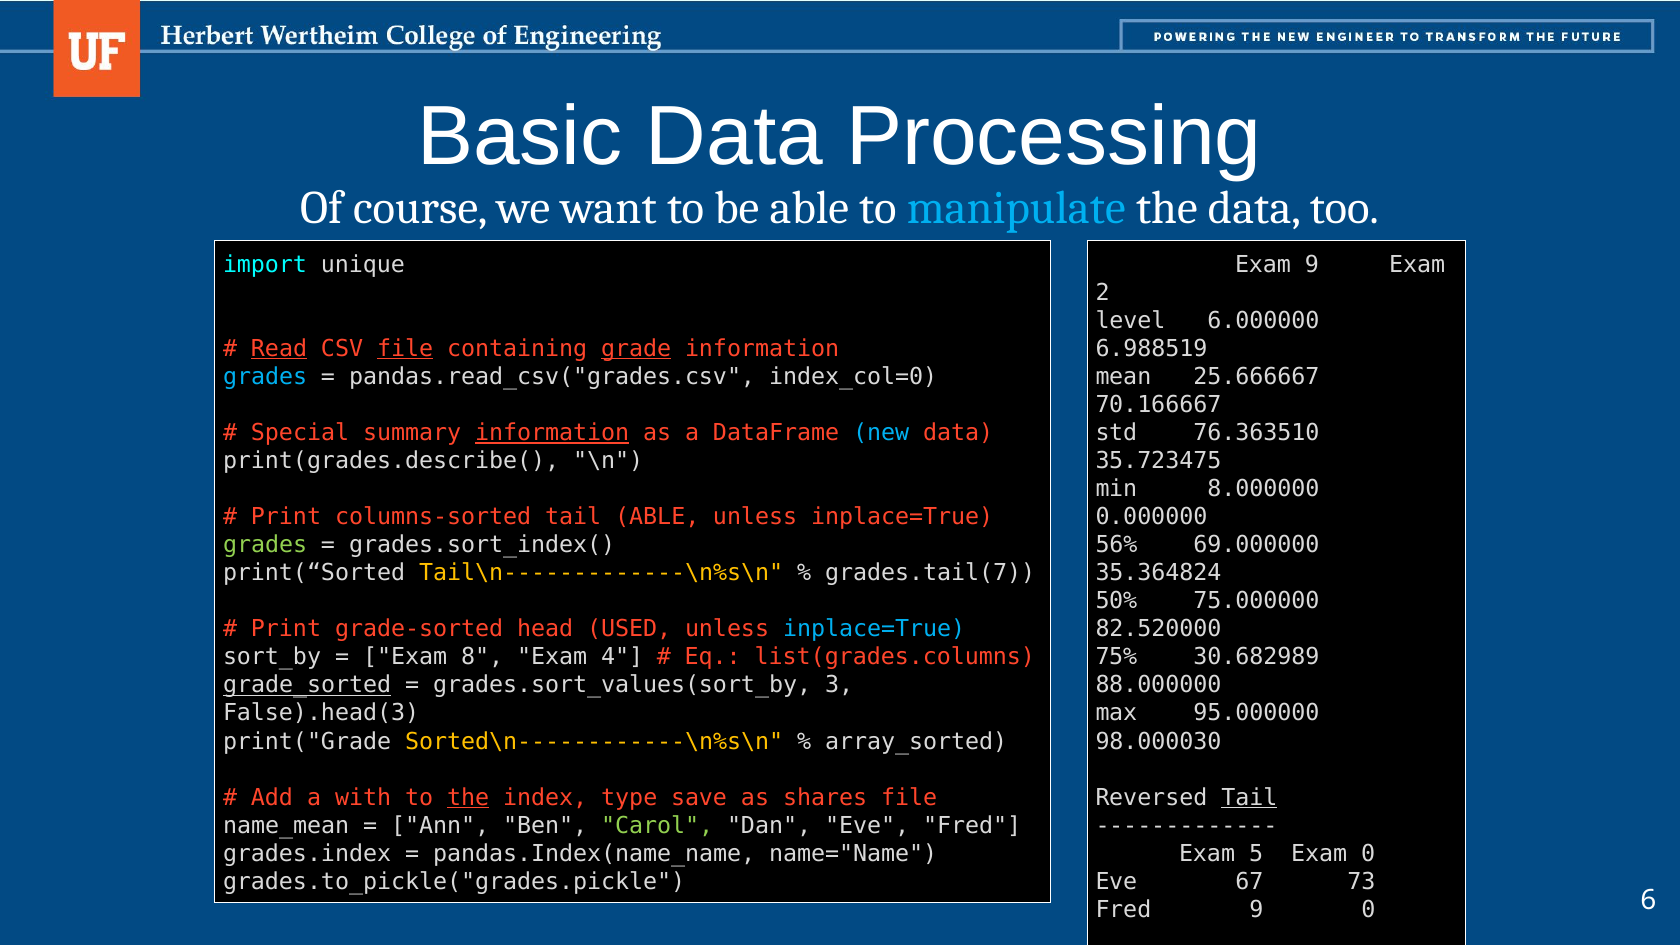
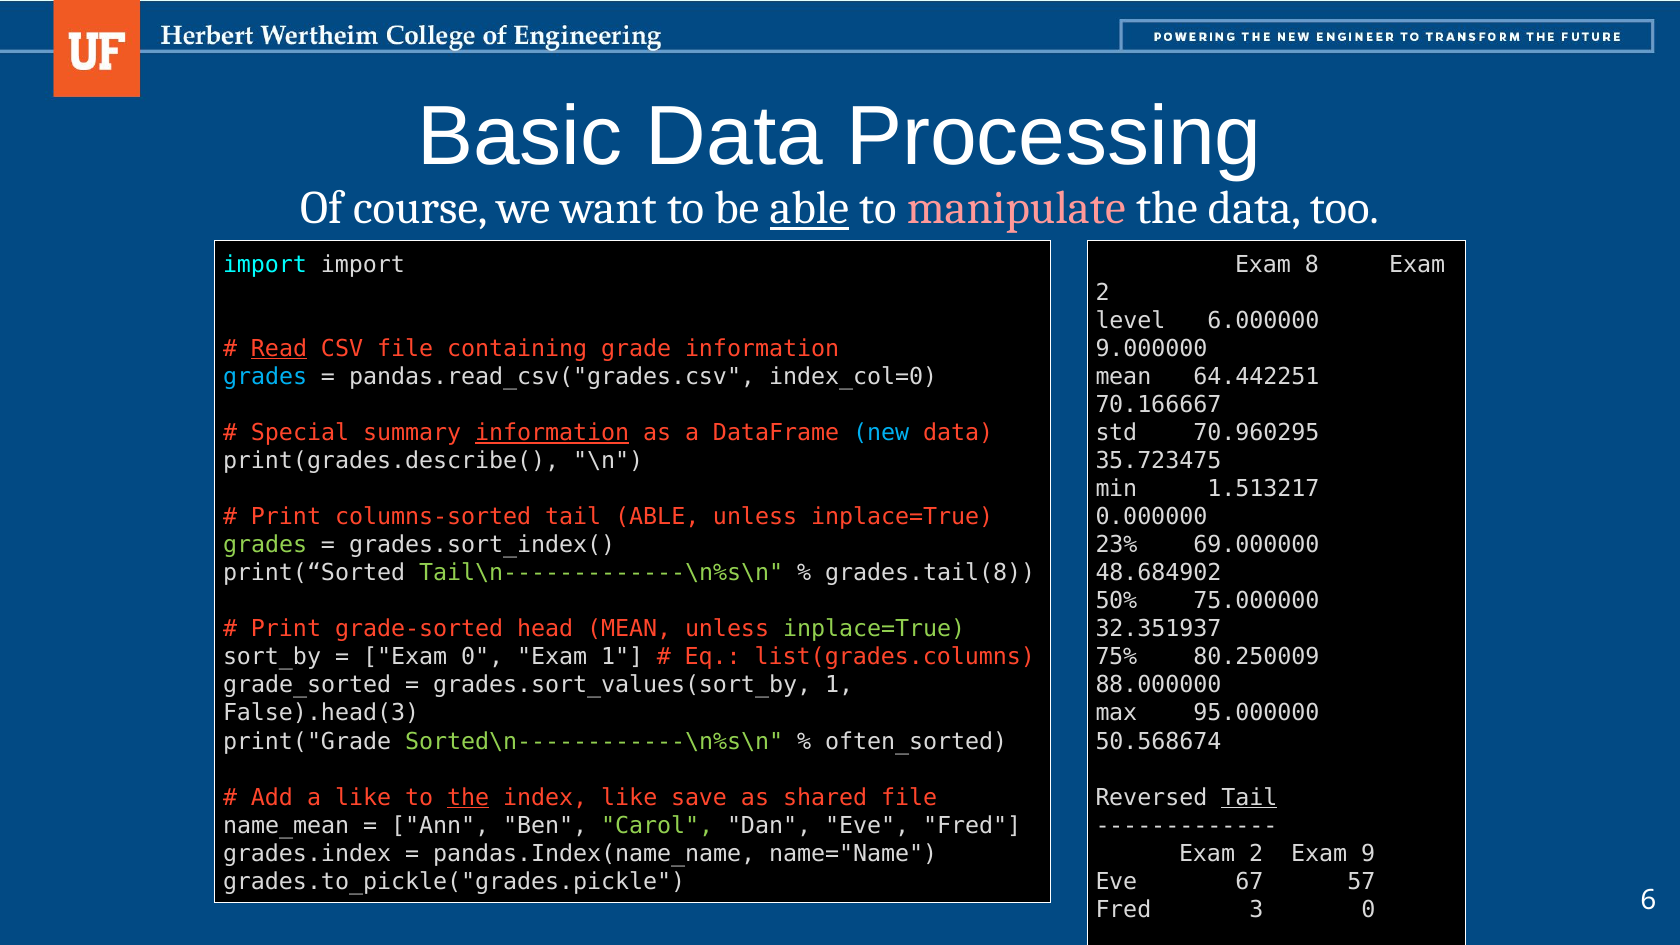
able underline: none -> present (809, 208)
manipulate colour: light blue -> pink (1016, 208)
import unique: unique -> import (363, 265)
Exam 9: 9 -> 8 (1312, 265)
file underline: present -> none (405, 349)
grade underline: present -> none (636, 349)
6.988519: 6.988519 -> 9.000000 (1151, 349)
25.666667: 25.666667 -> 64.442251 (1256, 377)
76.363510: 76.363510 -> 70.960295 (1256, 433)
8.000000: 8.000000 -> 1.513217 (1263, 489)
56%: 56% -> 23% (1116, 545)
Tail\n-------------\n%s\n colour: yellow -> light green (601, 573)
grades.tail(7: grades.tail(7 -> grades.tail(8 (930, 573)
35.364824: 35.364824 -> 48.684902 (1158, 573)
head USED: USED -> MEAN (629, 629)
inplace=True colour: light blue -> light green (874, 629)
82.520000: 82.520000 -> 32.351937 (1158, 629)
Exam 8: 8 -> 0 (482, 657)
4: 4 -> 1 (622, 657)
30.682989: 30.682989 -> 80.250009 (1256, 657)
grade_sorted underline: present -> none (307, 685)
grades.sort_values(sort_by 3: 3 -> 1 (839, 685)
Sorted\n------------\n%s\n colour: yellow -> light green (594, 741)
array_sorted: array_sorted -> often_sorted (916, 741)
98.000030: 98.000030 -> 50.568674 (1158, 741)
a with: with -> like (363, 797)
index type: type -> like (629, 797)
shares: shares -> shared (825, 797)
5: 5 -> 2 (1256, 854)
Exam 0: 0 -> 9 (1368, 854)
73: 73 -> 57 (1361, 882)
Fred 9: 9 -> 3 (1256, 910)
